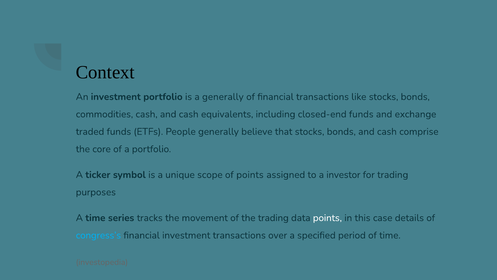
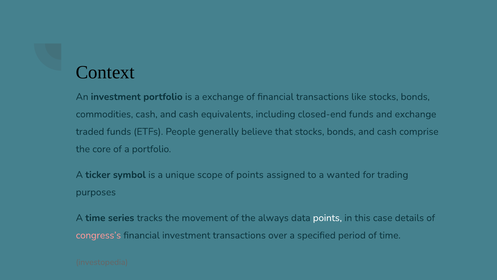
a generally: generally -> exchange (223, 97)
investor: investor -> wanted (343, 174)
the trading: trading -> always (273, 218)
congress’s colour: light blue -> pink (98, 235)
